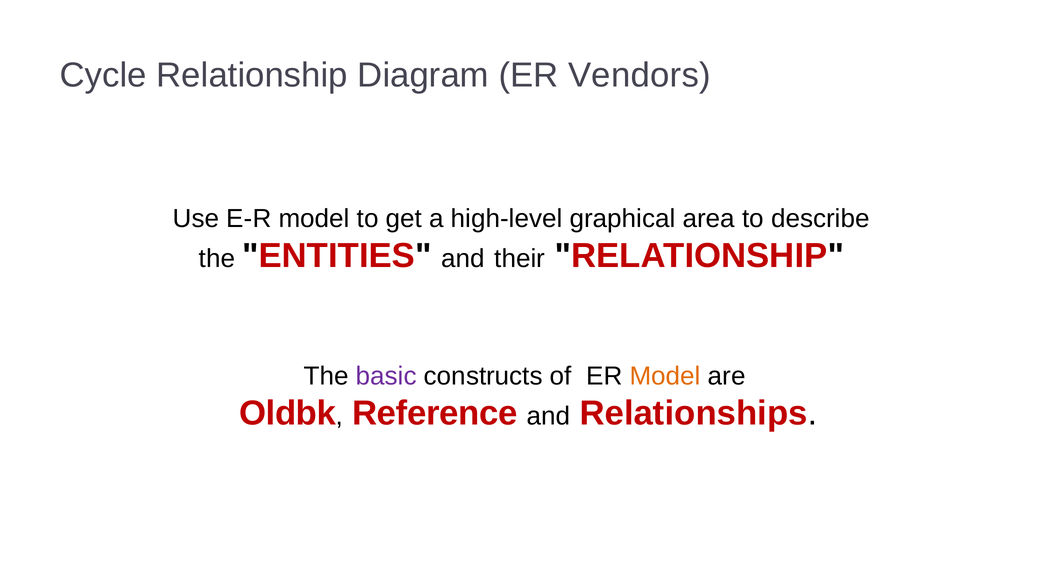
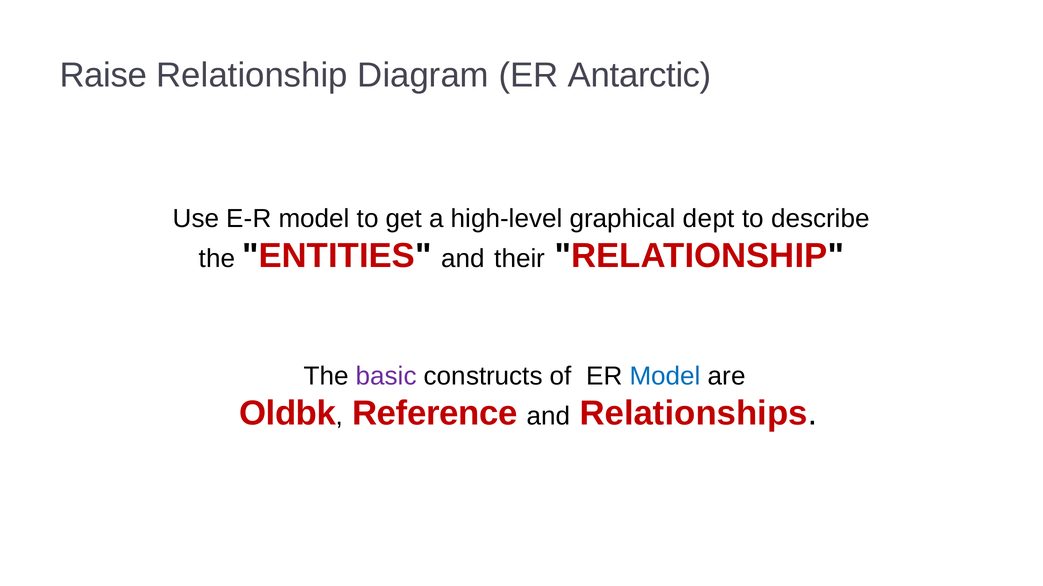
Cycle: Cycle -> Raise (103, 75)
Vendors: Vendors -> Antarctic (640, 75)
area: area -> dept (709, 219)
Model colour: orange -> blue (665, 377)
